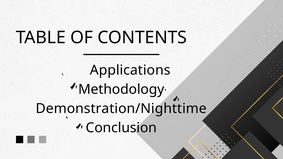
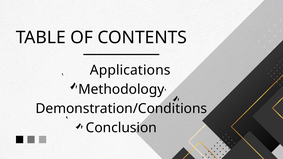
Demonstration/Nighttime: Demonstration/Nighttime -> Demonstration/Conditions (121, 109)
